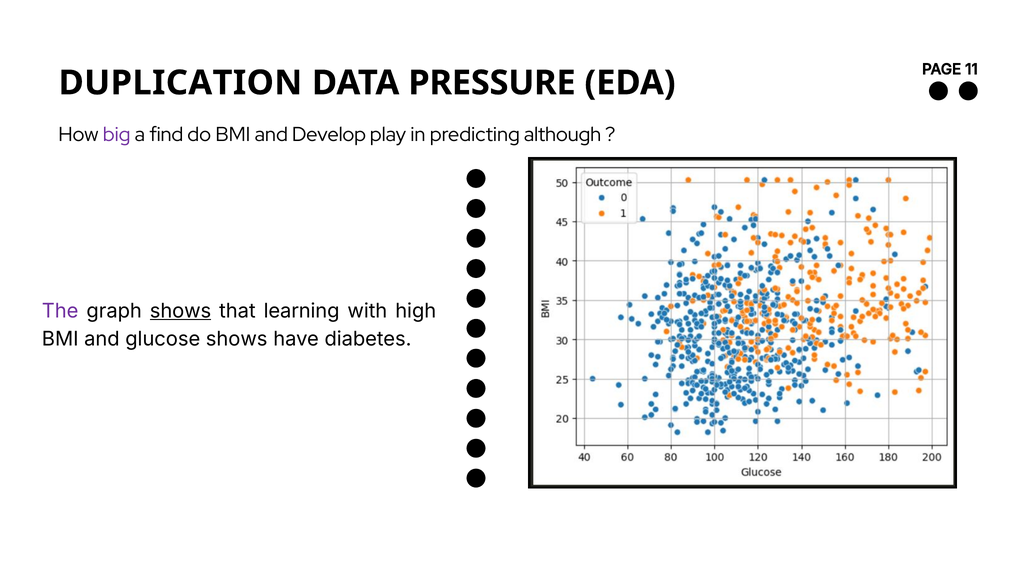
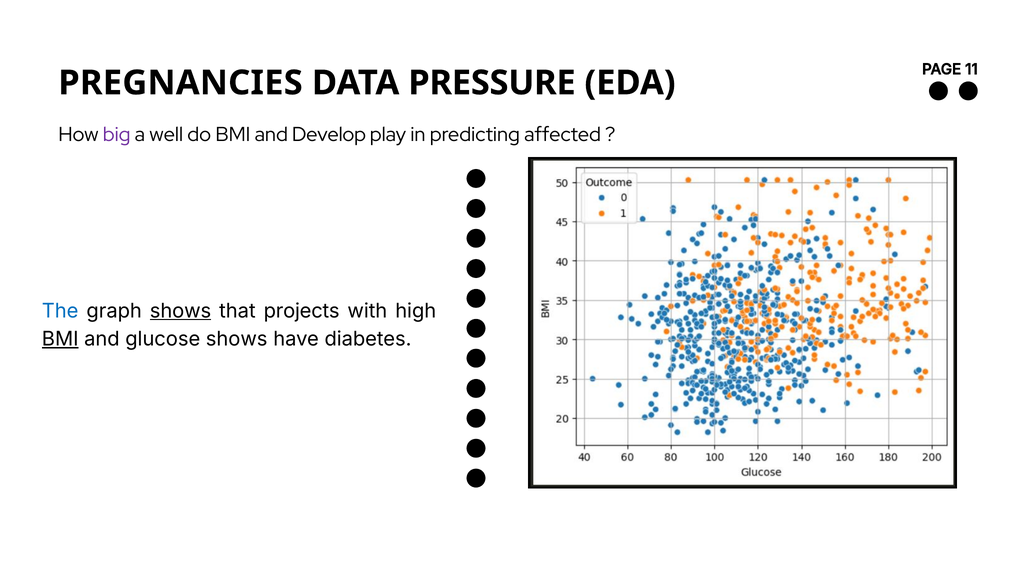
DUPLICATION: DUPLICATION -> PREGNANCIES (180, 83)
find: find -> well (166, 135)
although: although -> affected (563, 135)
The colour: purple -> blue (60, 311)
learning: learning -> projects (302, 311)
BMI underline: none -> present (60, 339)
